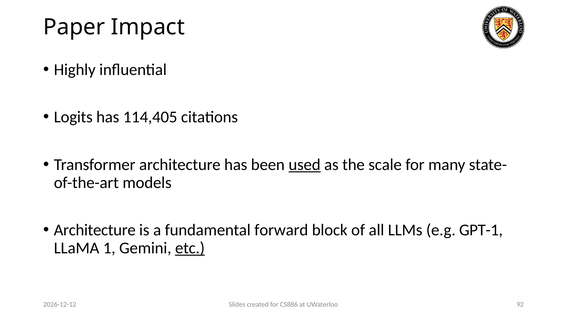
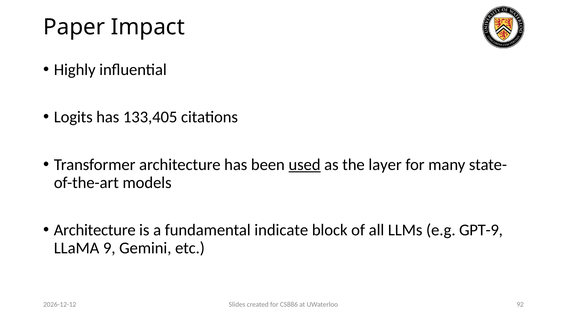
114,405: 114,405 -> 133,405 (150, 117)
scale: scale -> layer (385, 165)
forward: forward -> indicate (281, 230)
GPT-1: GPT-1 -> GPT-9 (481, 230)
1: 1 -> 9 (109, 248)
etc underline: present -> none (190, 248)
